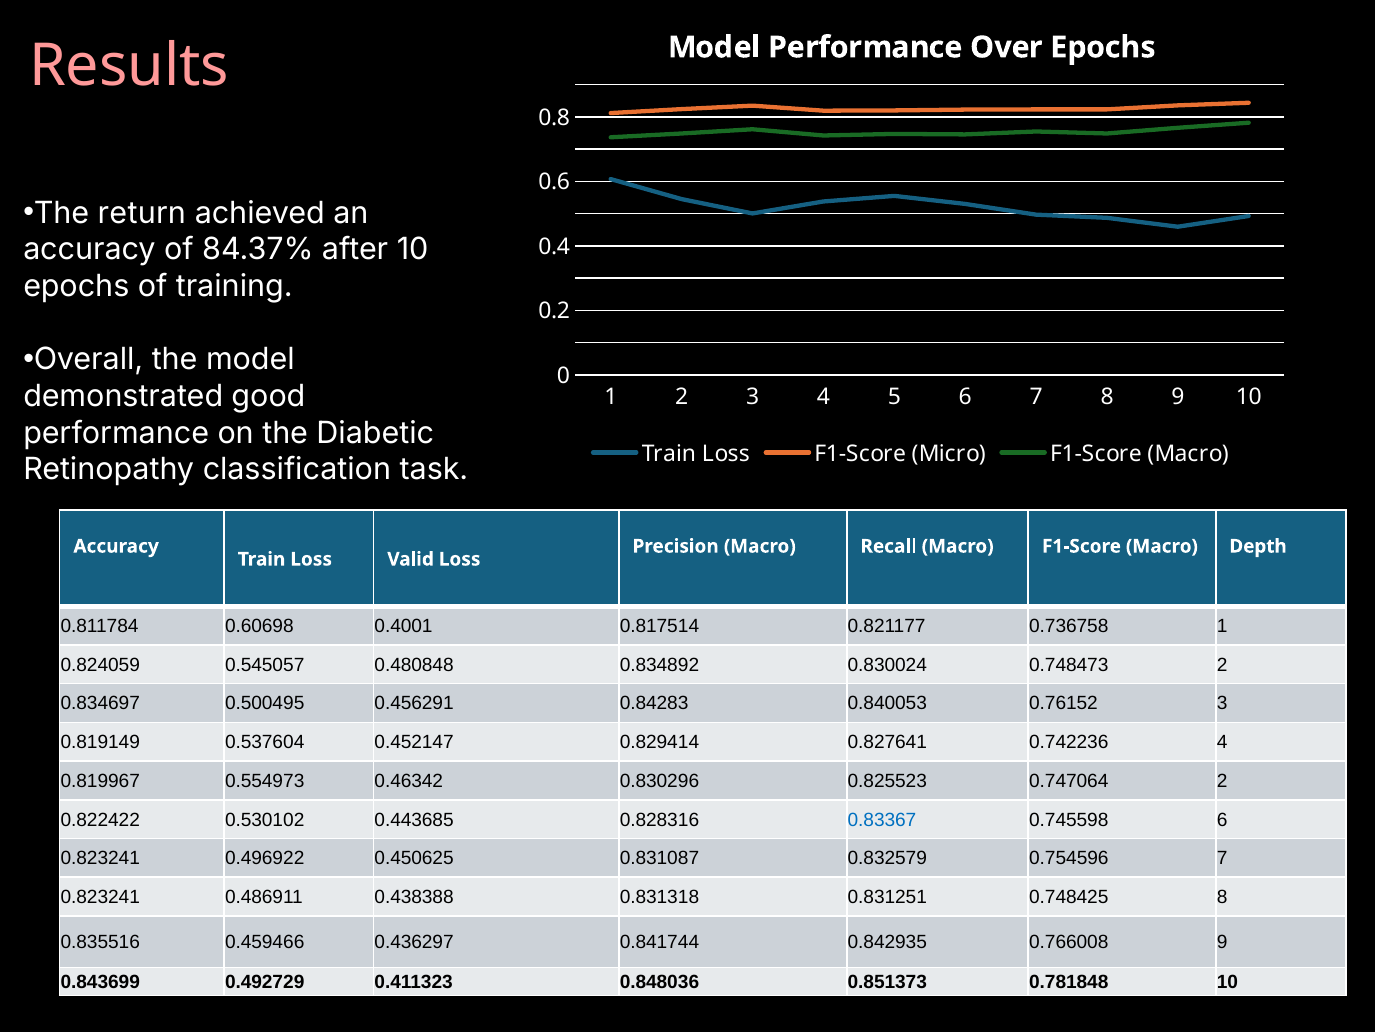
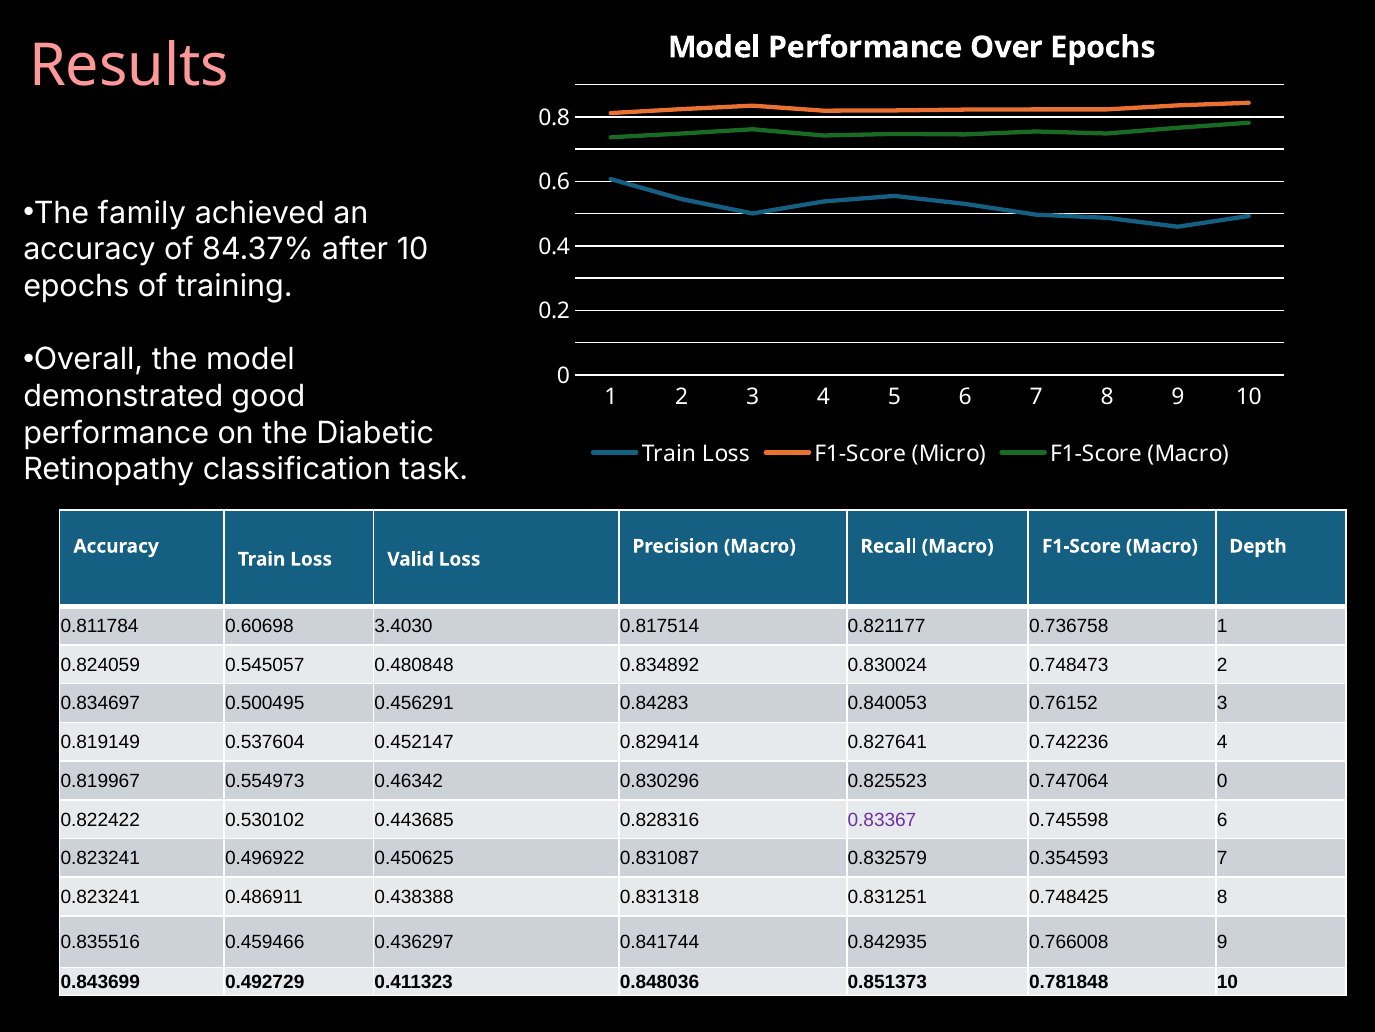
return: return -> family (142, 213)
0.4001: 0.4001 -> 3.4030 (404, 626)
0.747064 2: 2 -> 0 (1222, 781)
0.83367 colour: blue -> purple (882, 819)
0.754596: 0.754596 -> 0.354593 (1069, 858)
